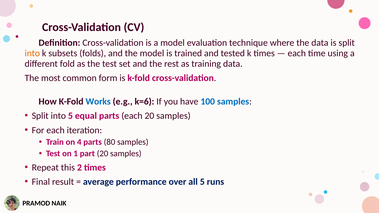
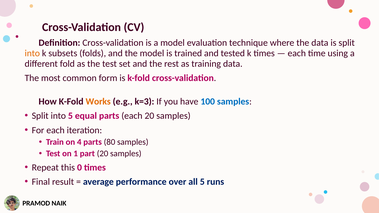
Works colour: blue -> orange (98, 102)
k=6: k=6 -> k=3 (144, 102)
2: 2 -> 0 (79, 168)
